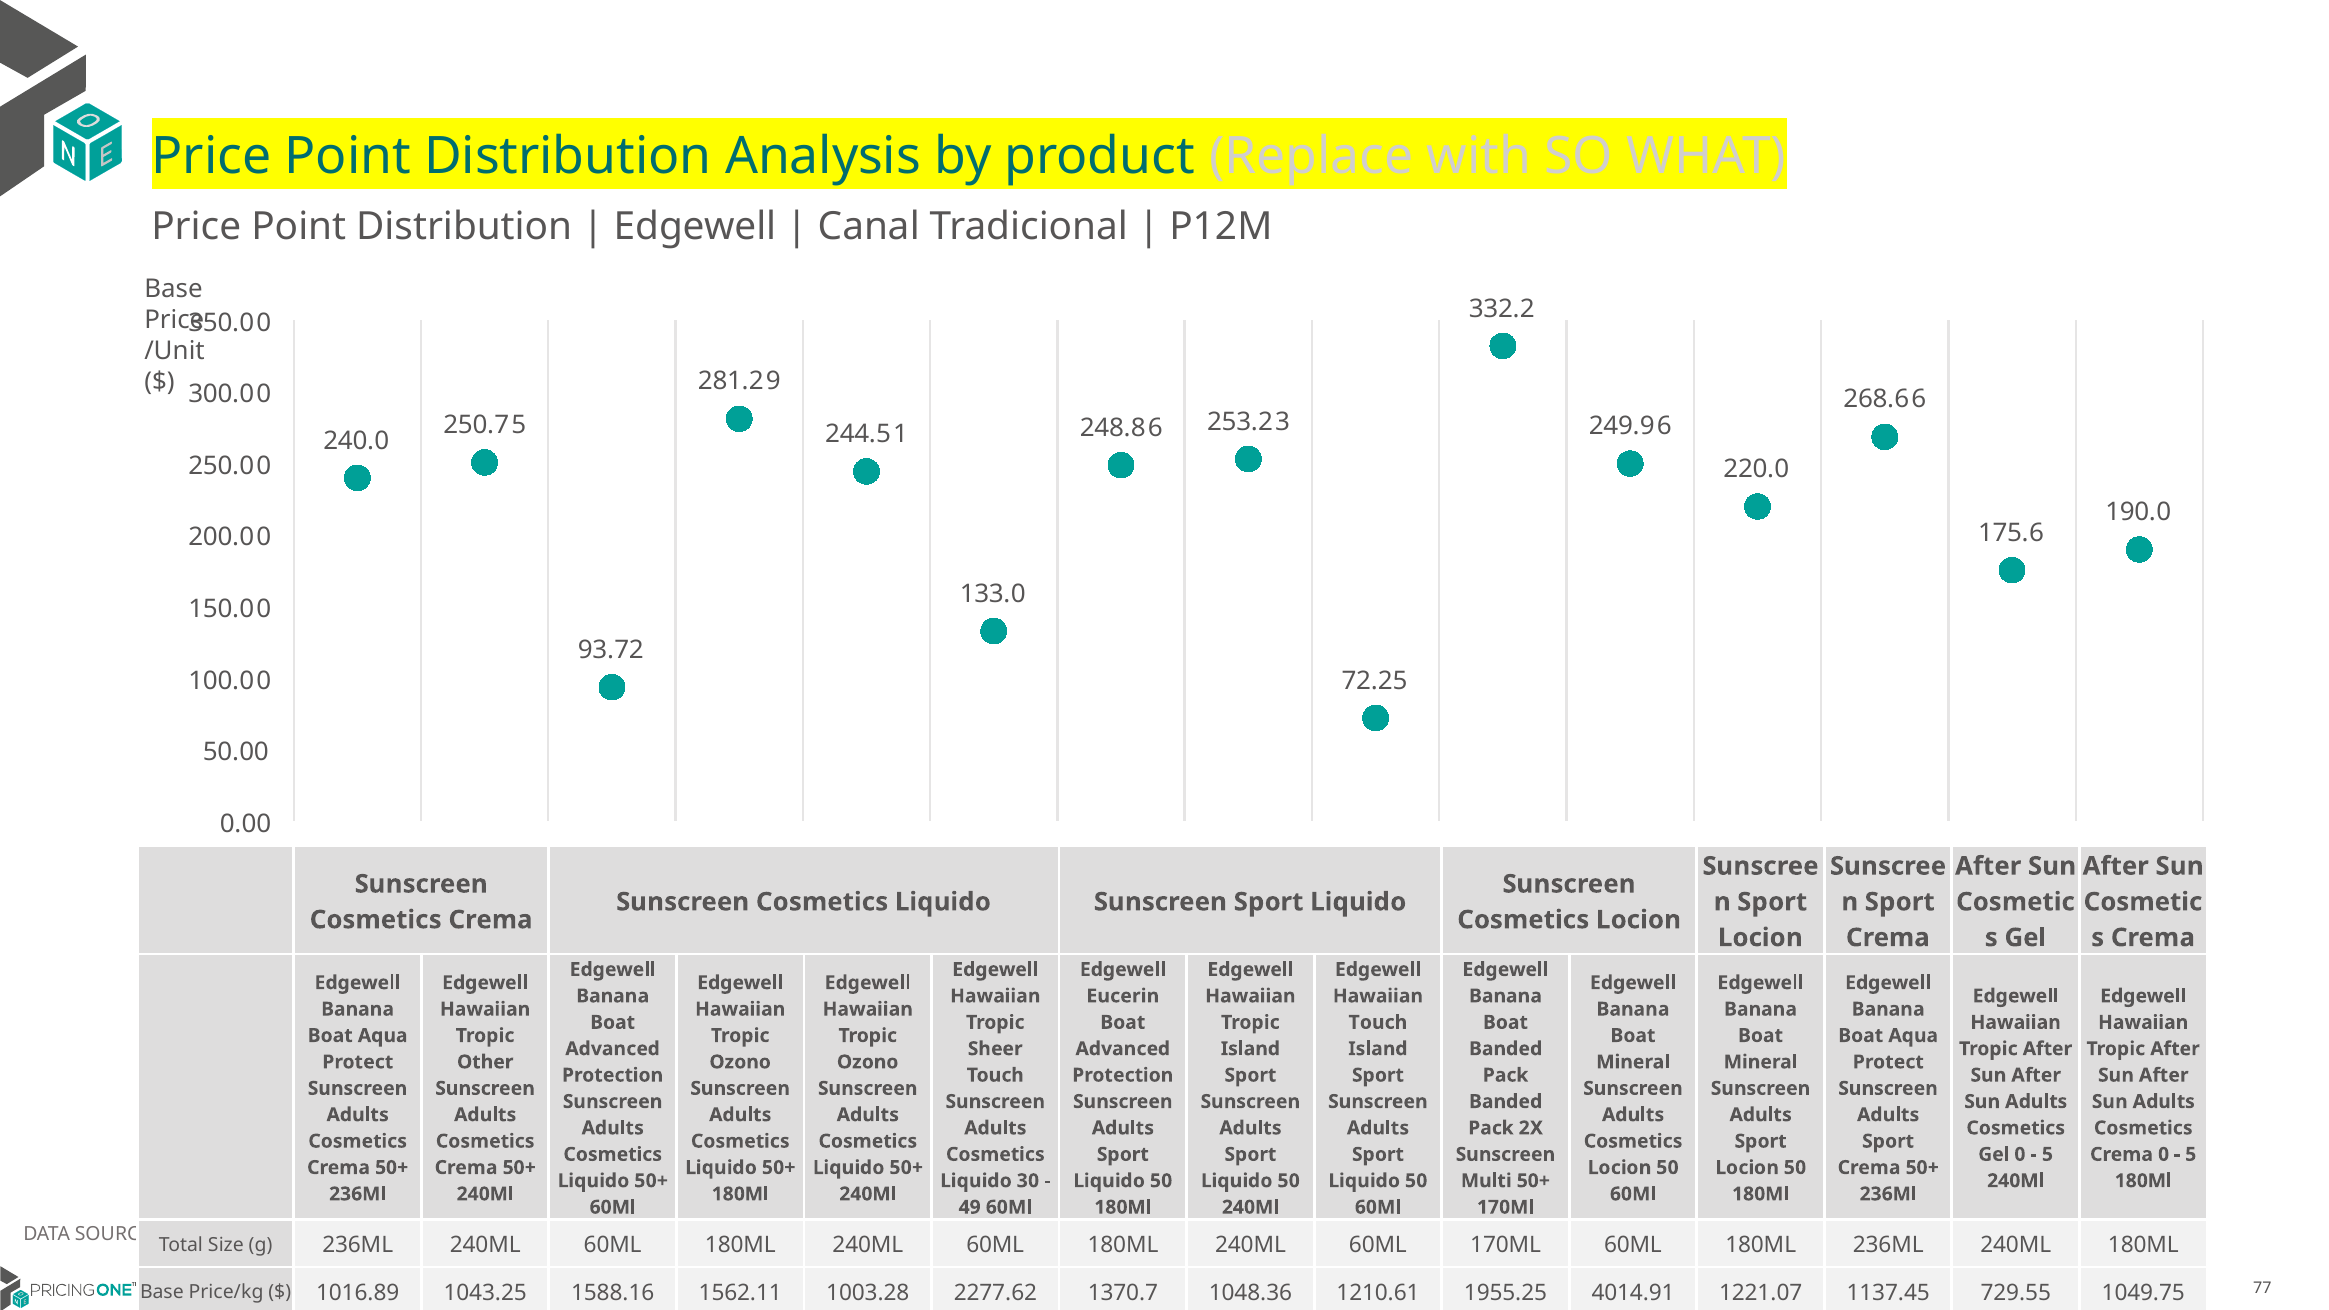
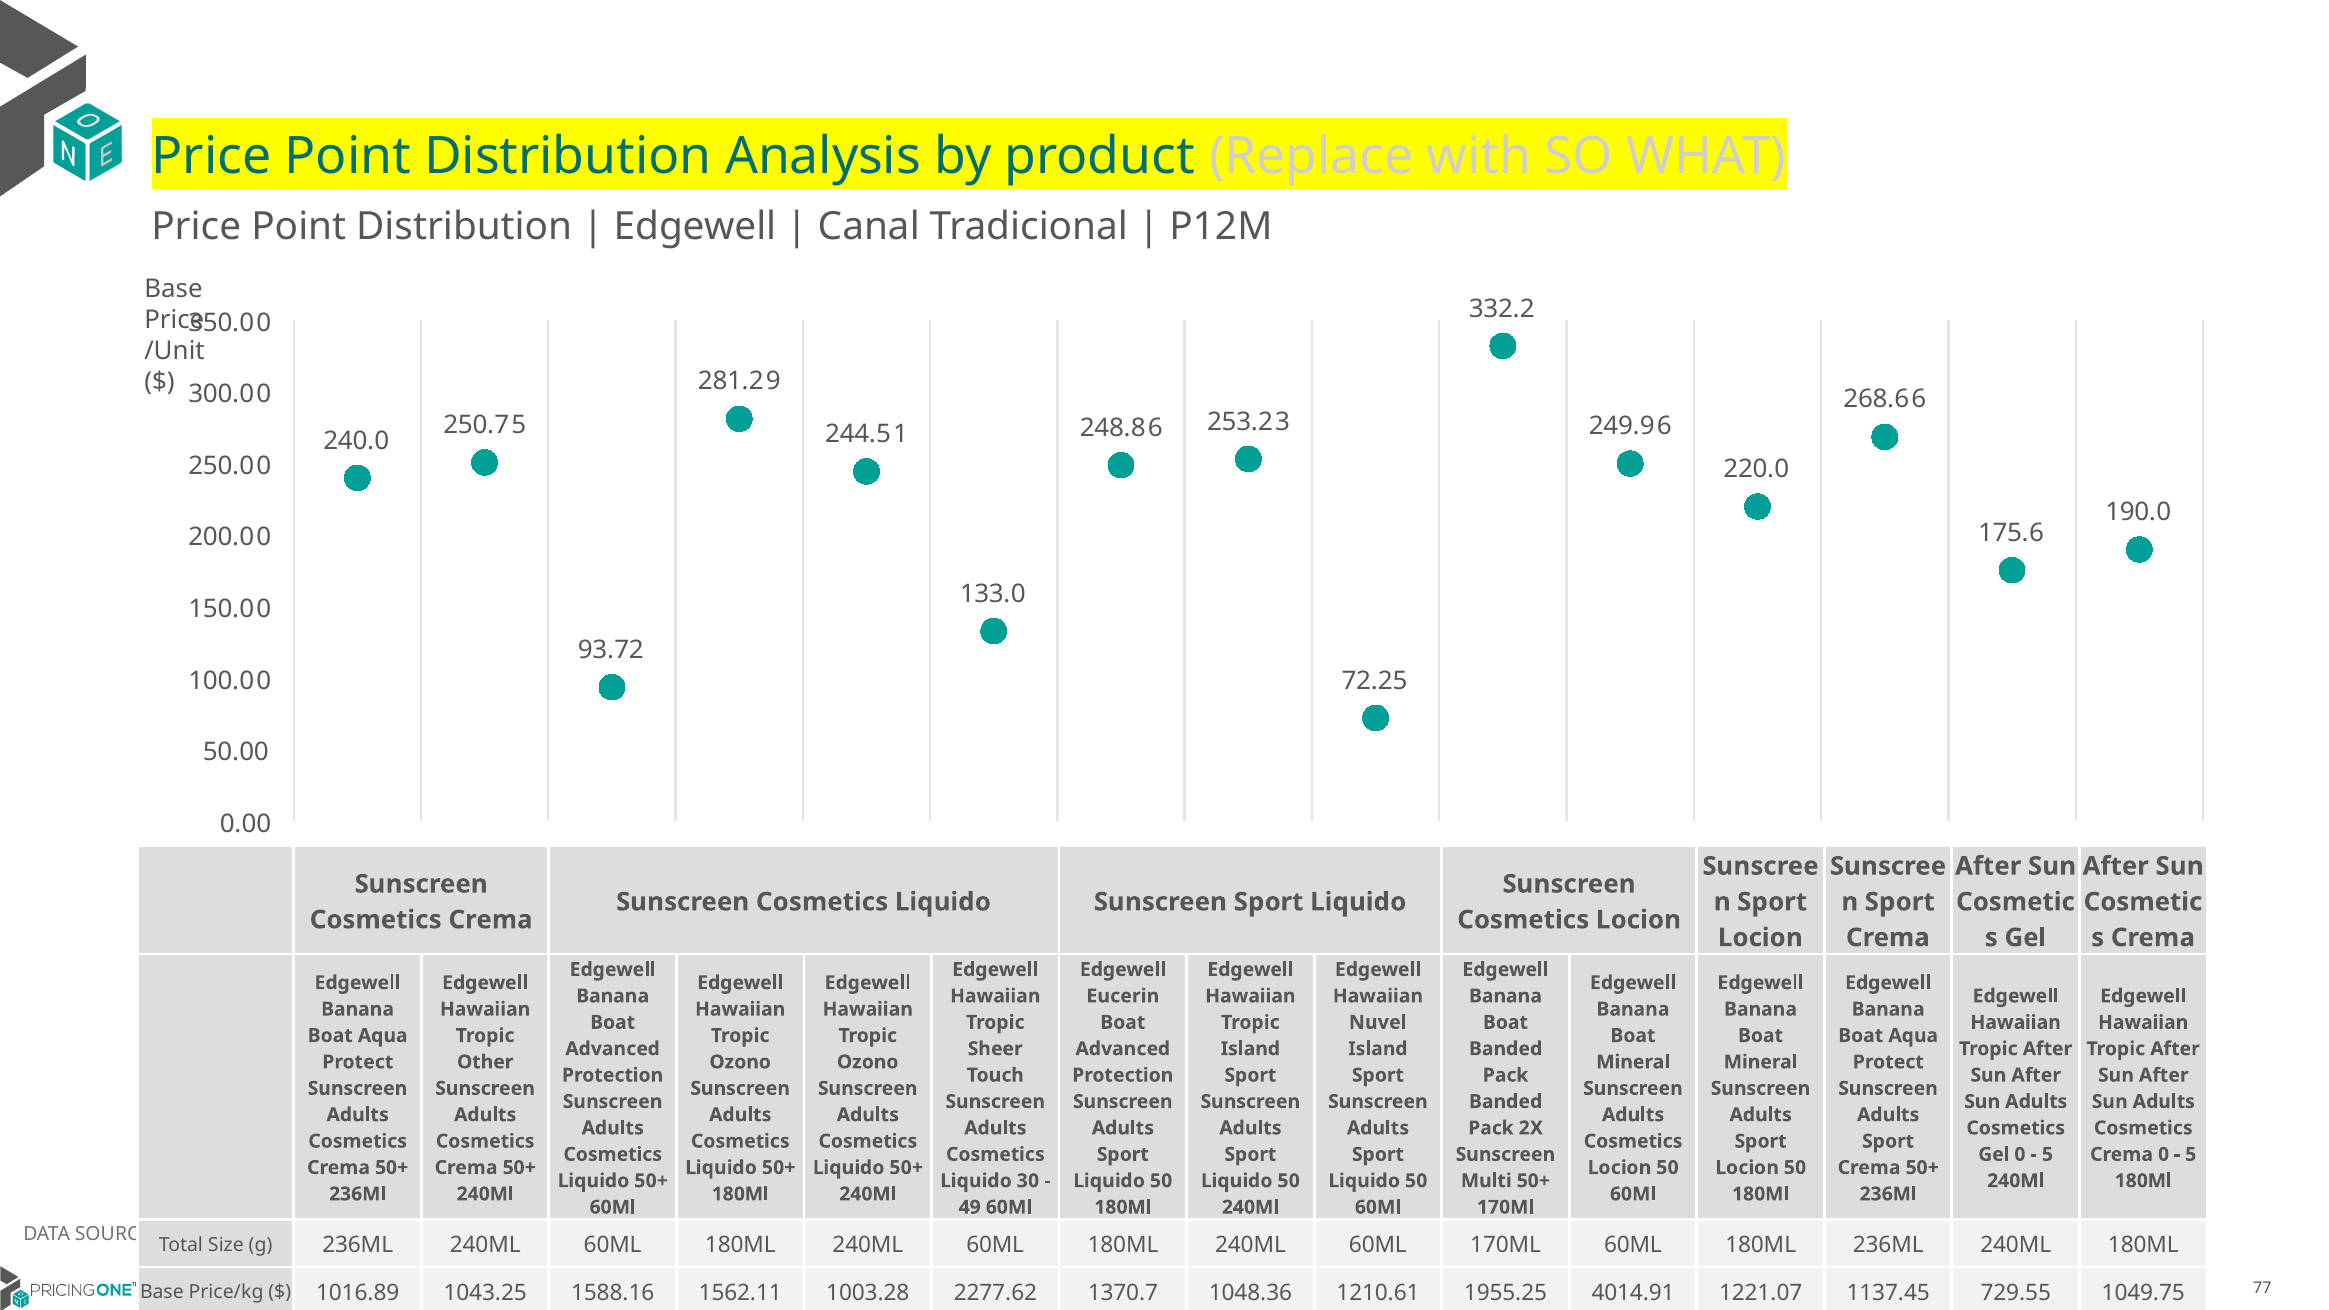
Touch: Touch -> Nuvel (1378, 1022)
